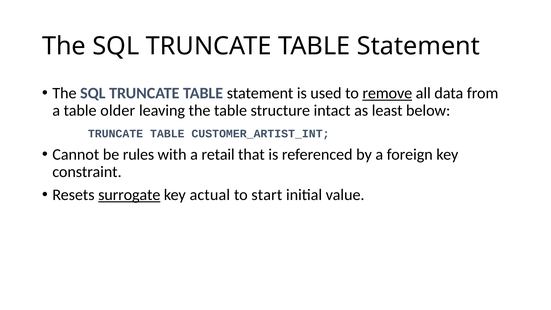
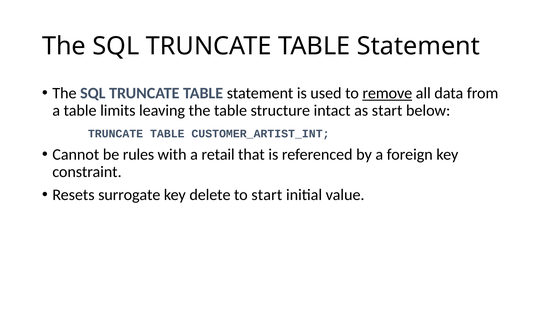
older: older -> limits (118, 111)
as least: least -> start (387, 111)
surrogate underline: present -> none (129, 195)
actual: actual -> delete (210, 195)
